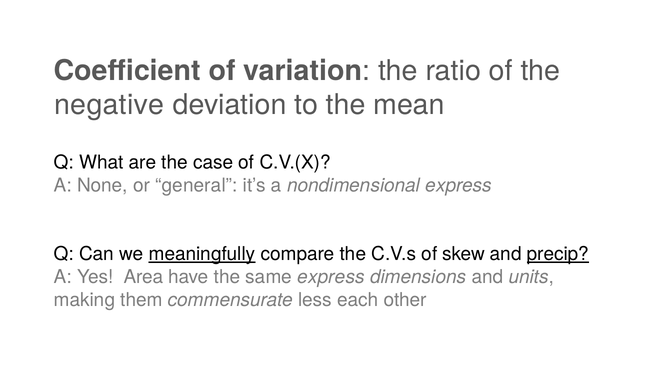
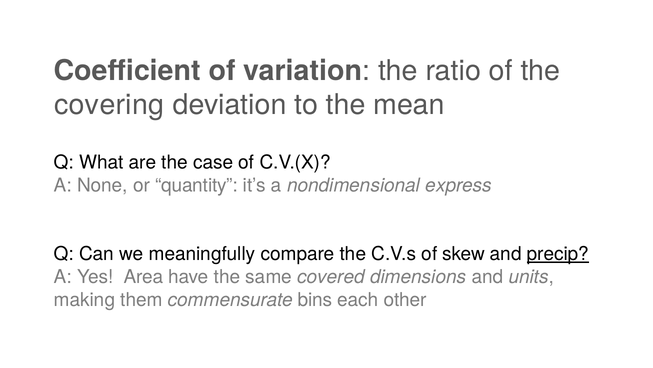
negative: negative -> covering (109, 105)
general: general -> quantity (197, 185)
meaningfully underline: present -> none (202, 254)
same express: express -> covered (331, 276)
less: less -> bins (315, 299)
